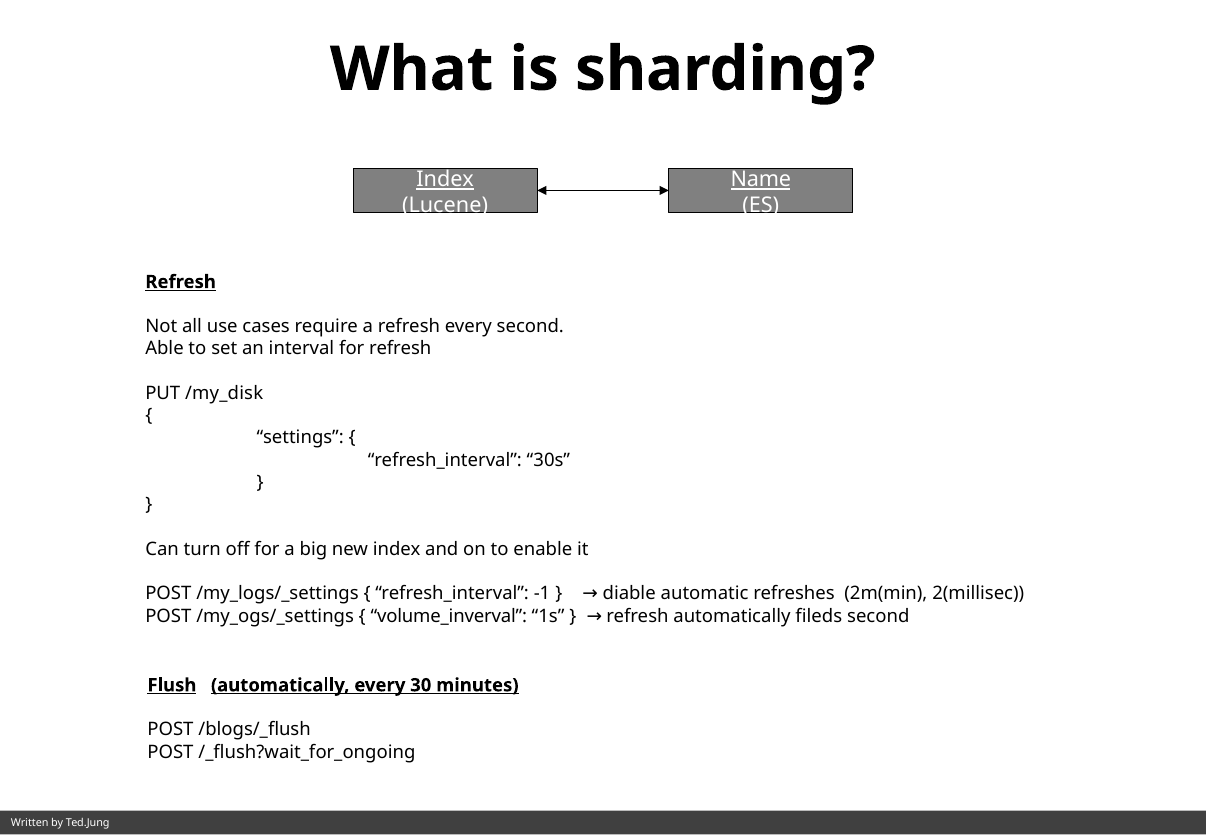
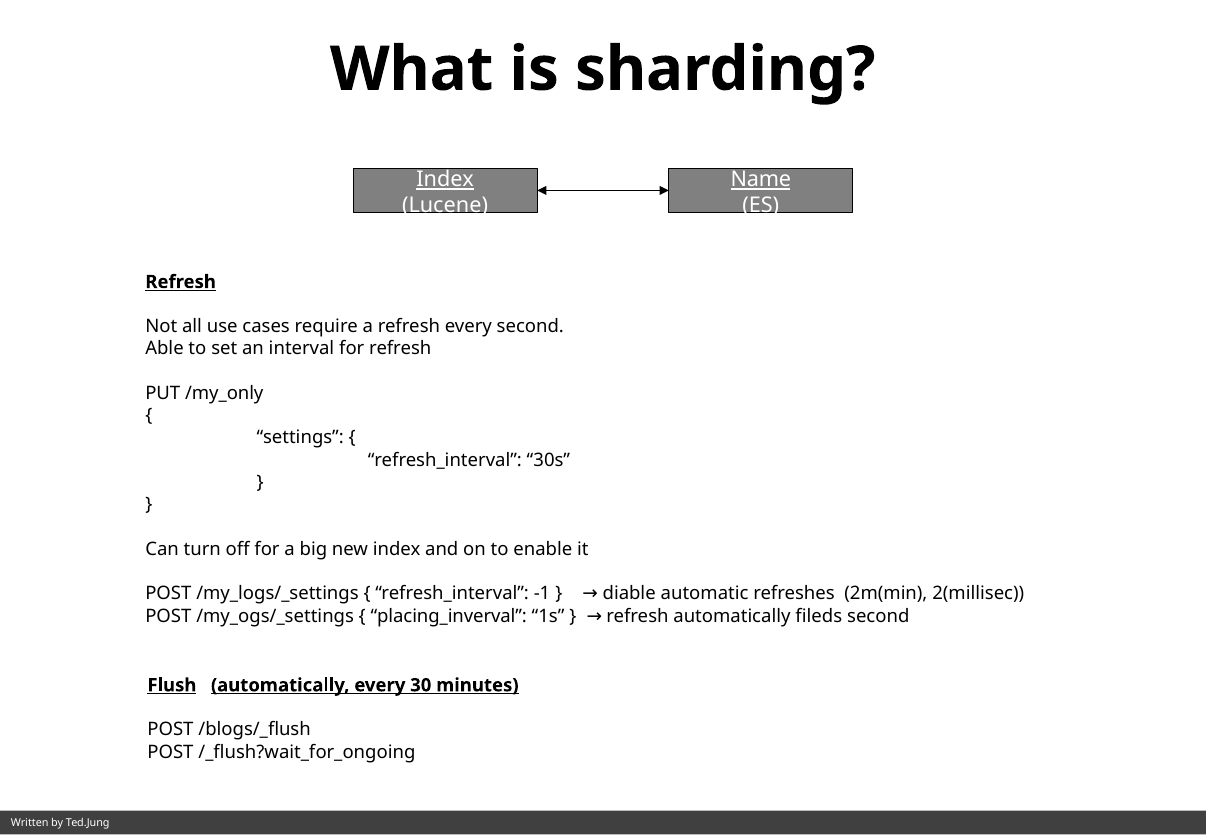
/my_disk: /my_disk -> /my_only (224, 393)
volume_inverval: volume_inverval -> placing_inverval (449, 616)
